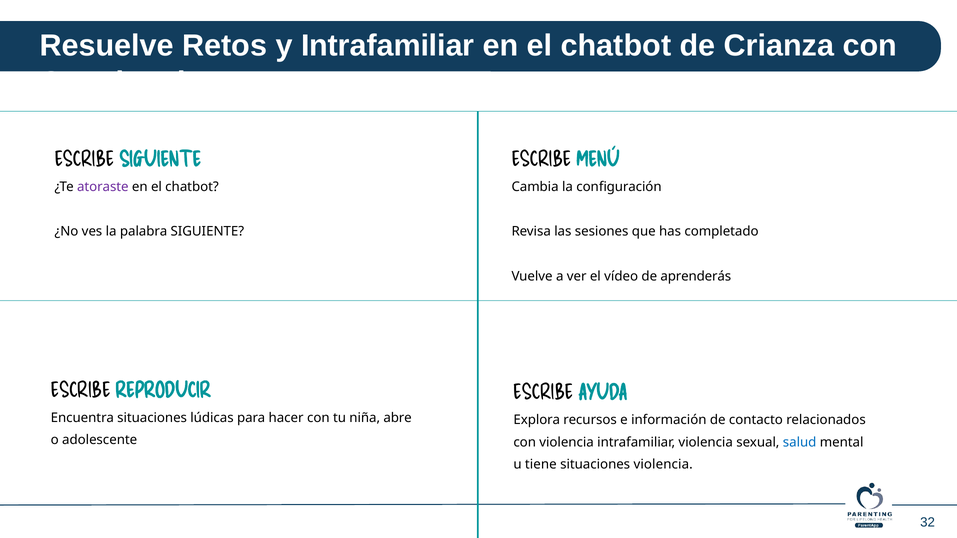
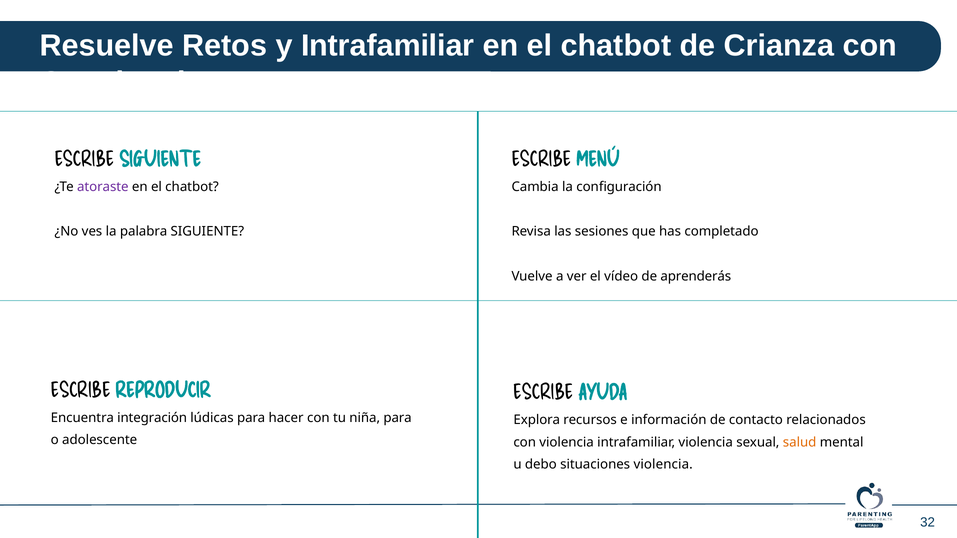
Encuentra situaciones: situaciones -> integración (152, 418)
niña abre: abre -> para (398, 418)
salud colour: blue -> orange (800, 442)
tiene: tiene -> debo (541, 465)
